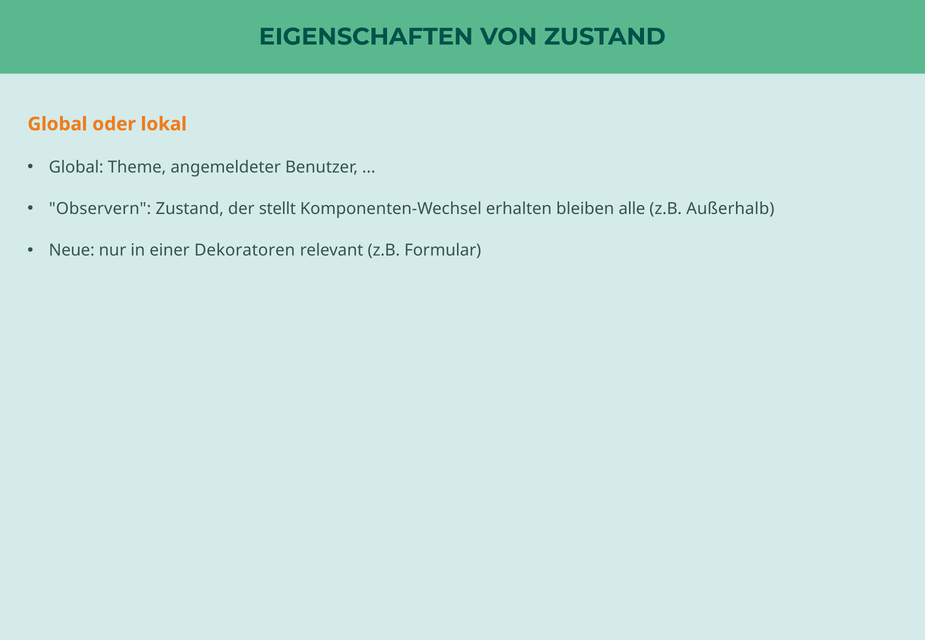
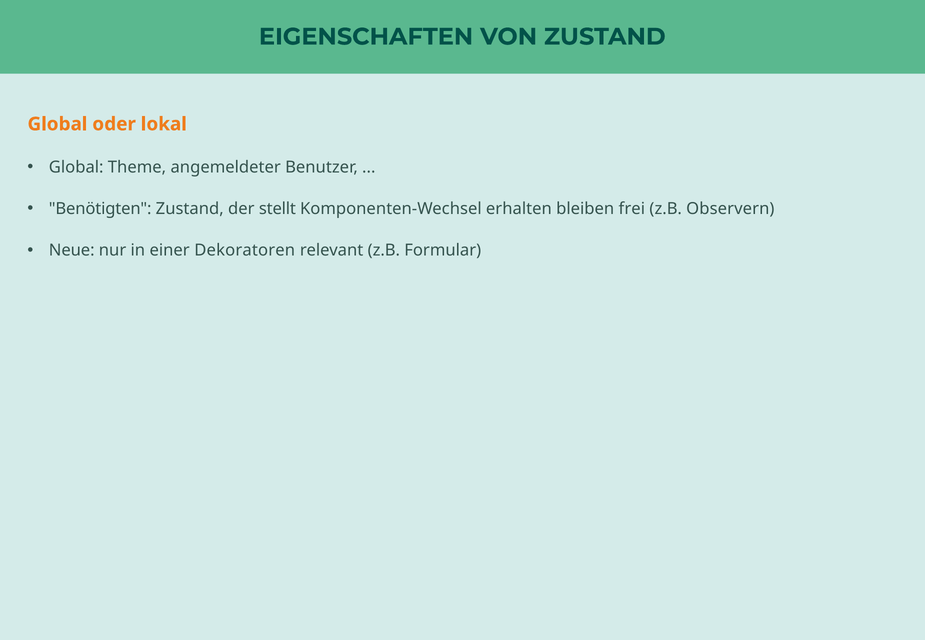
Observern: Observern -> Benötigten (100, 209)
alle: alle -> frei (632, 209)
Außerhalb: Außerhalb -> Observern (730, 209)
